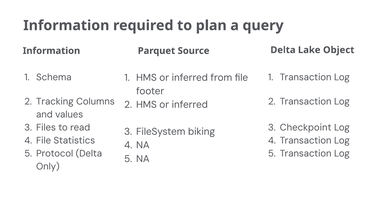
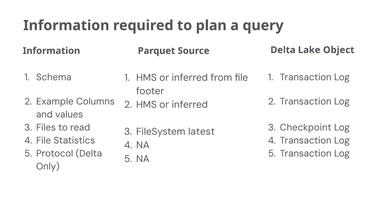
Tracking: Tracking -> Example (55, 102)
biking: biking -> latest (202, 132)
